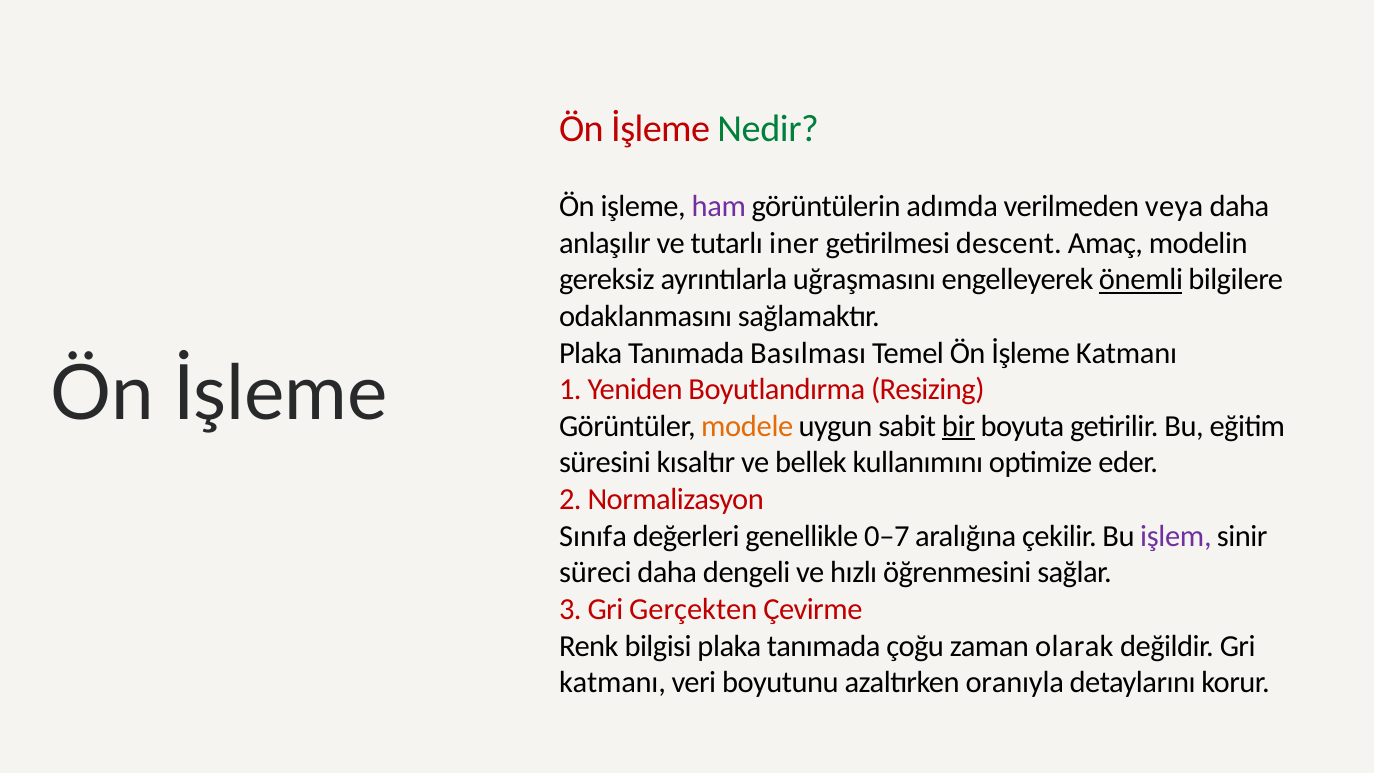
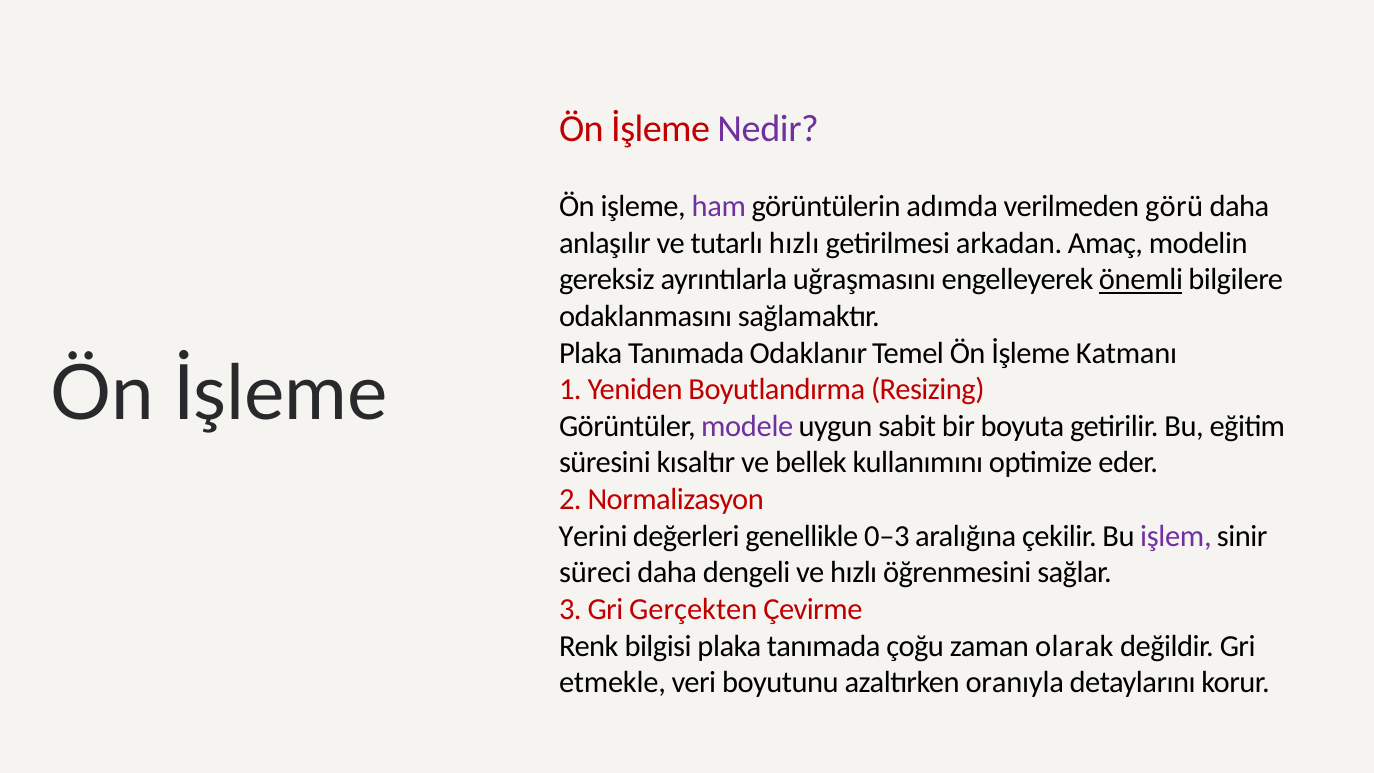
Nedir colour: green -> purple (768, 129)
veya: veya -> görü (1174, 206)
tutarlı iner: iner -> hızlı (794, 243)
descent: descent -> arkadan (1009, 243)
Basılması: Basılması -> Odaklanır (808, 353)
modele colour: orange -> purple (747, 426)
bir underline: present -> none (958, 426)
Sınıfa: Sınıfa -> Yerini (593, 536)
0–7: 0–7 -> 0–3 (887, 536)
katmanı: katmanı -> etmekle (612, 683)
